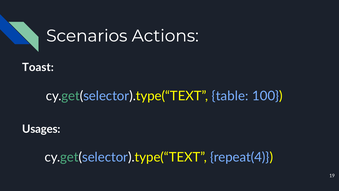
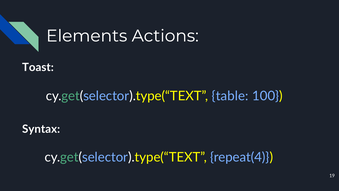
Scenarios: Scenarios -> Elements (87, 36)
Usages: Usages -> Syntax (41, 129)
